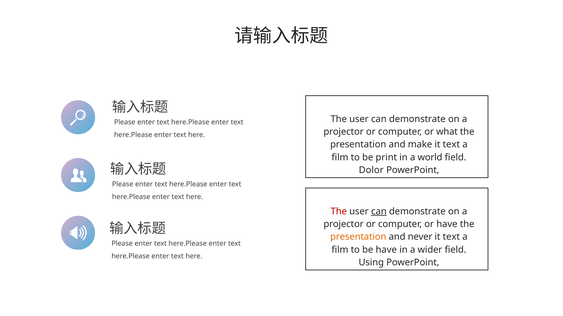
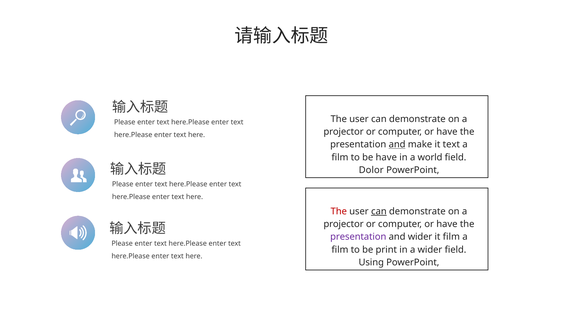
what: what -> have (447, 132)
and underline: none -> present (397, 145)
be print: print -> have (386, 158)
presentation colour: orange -> purple (358, 237)
and never: never -> wider (420, 237)
text: text -> film (451, 237)
be have: have -> print (386, 250)
